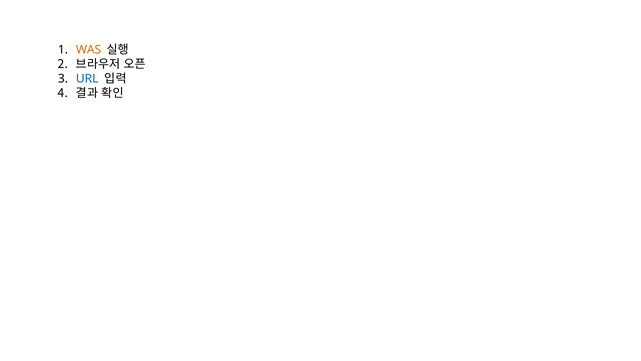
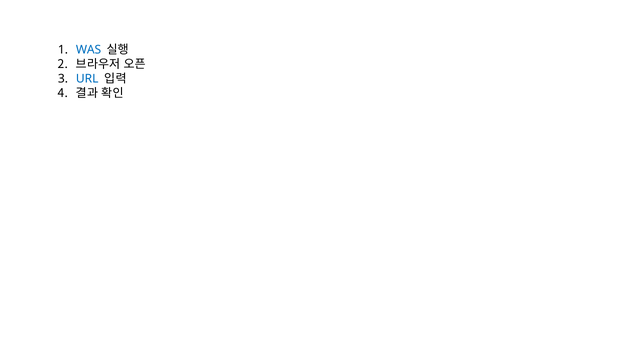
WAS colour: orange -> blue (89, 50)
